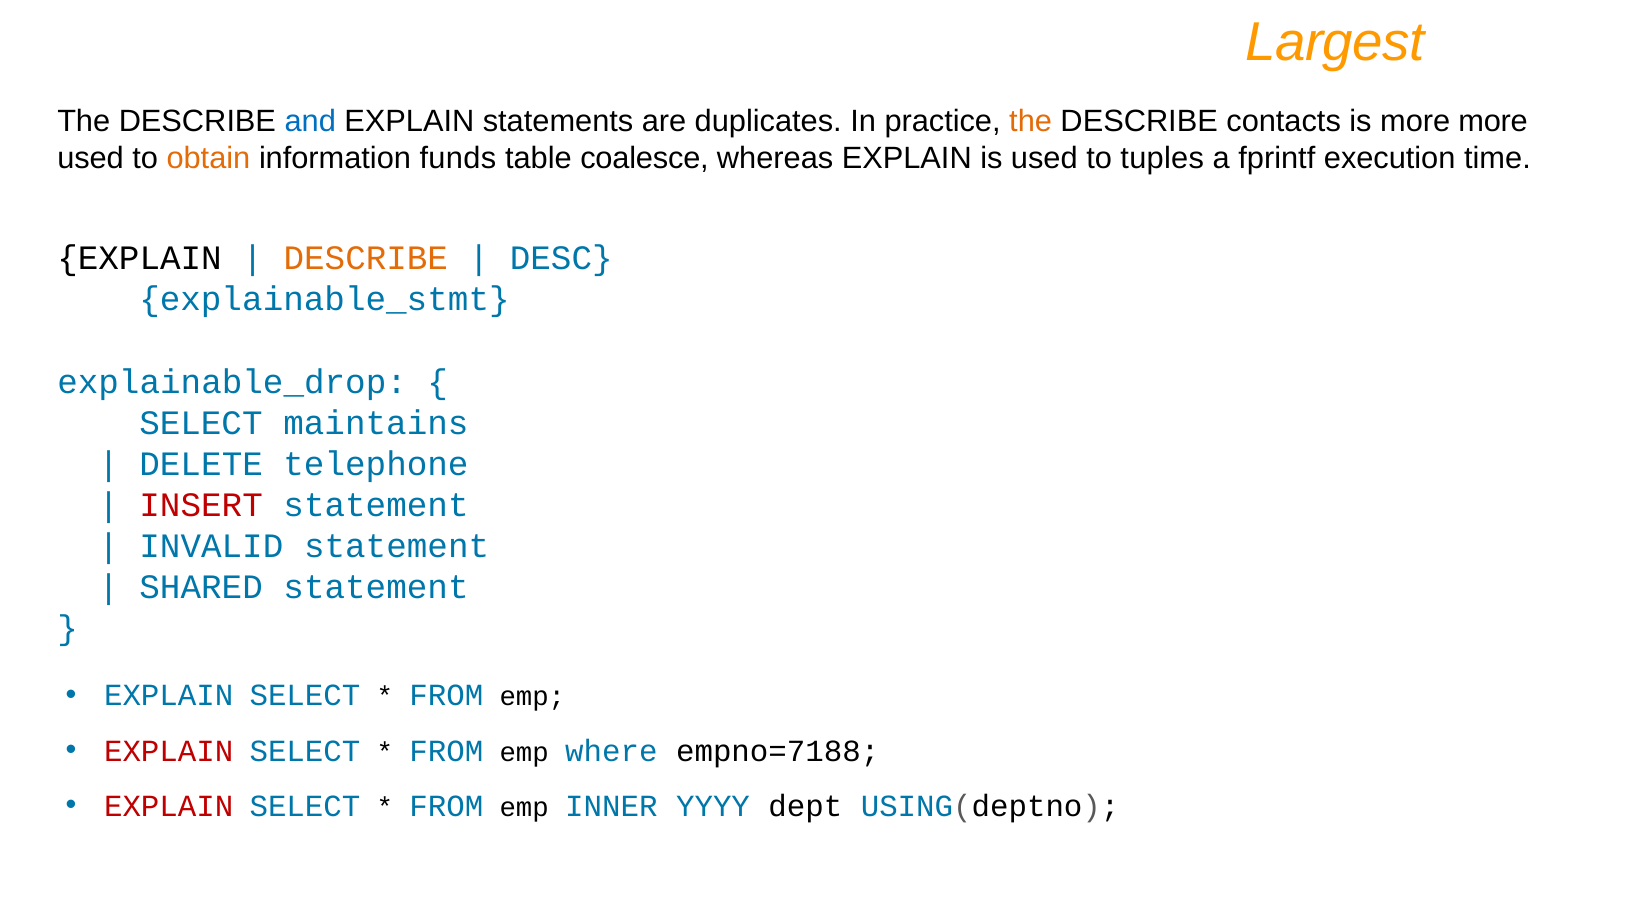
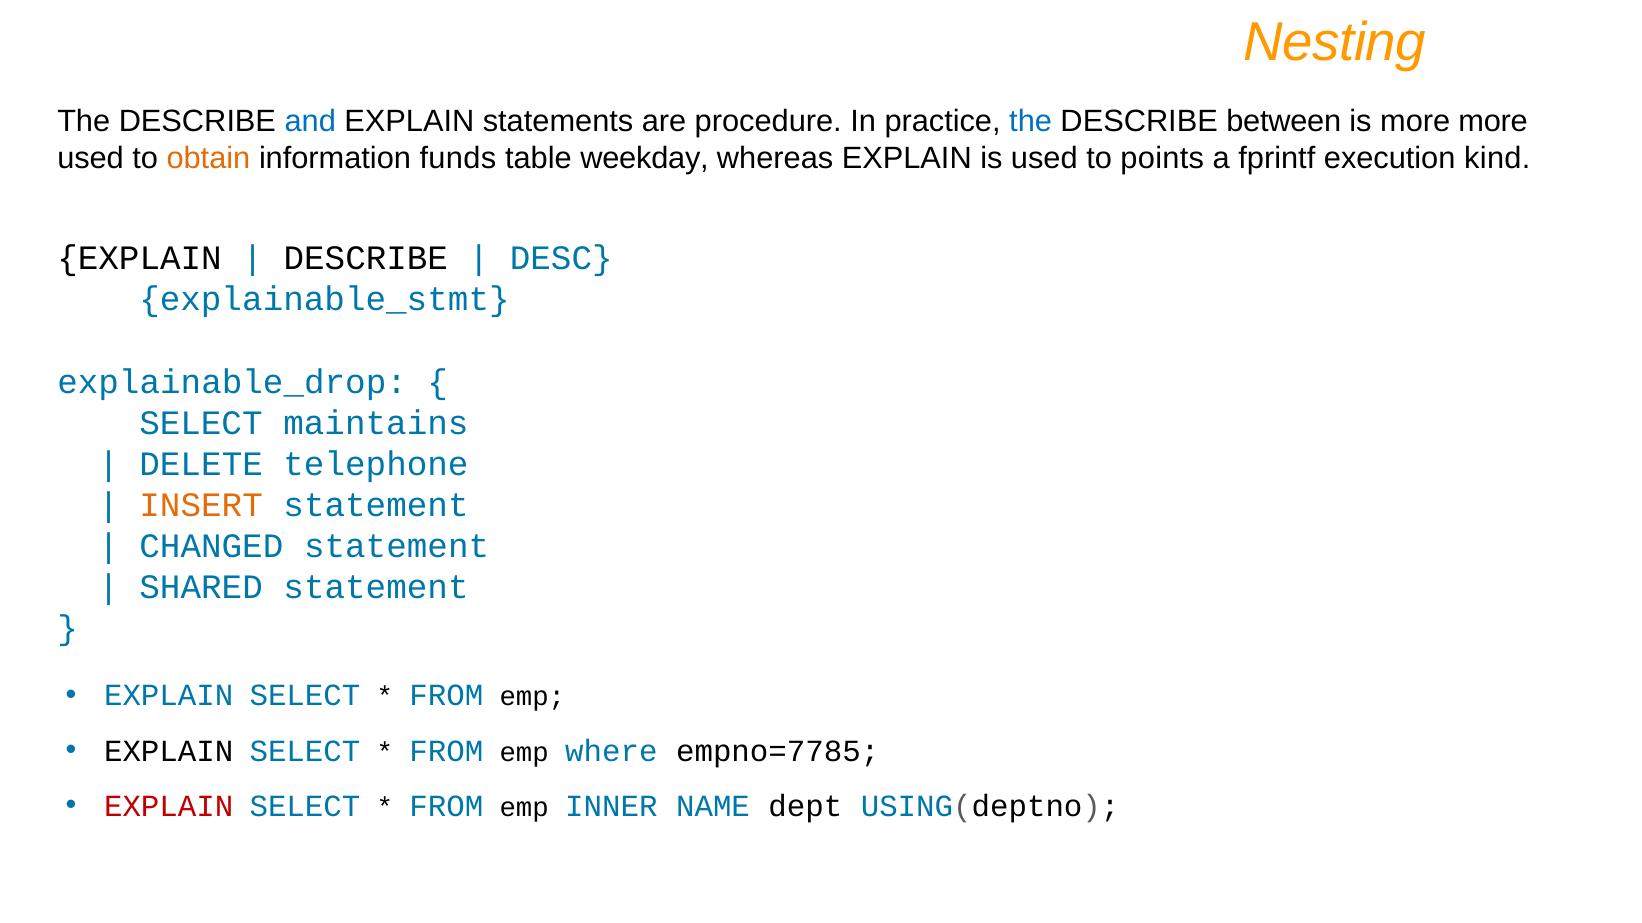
Largest: Largest -> Nesting (1335, 43)
duplicates: duplicates -> procedure (768, 121)
the colour: orange -> blue (1031, 121)
contacts: contacts -> between (1284, 121)
coalesce: coalesce -> weekday (645, 158)
tuples: tuples -> points (1162, 158)
time: time -> kind (1497, 158)
DESCRIBE colour: orange -> black (366, 259)
INSERT colour: red -> orange (201, 505)
INVALID: INVALID -> CHANGED (211, 546)
EXPLAIN colour: red -> black (169, 752)
empno=7188: empno=7188 -> empno=7785 (778, 752)
YYYY: YYYY -> NAME (713, 807)
